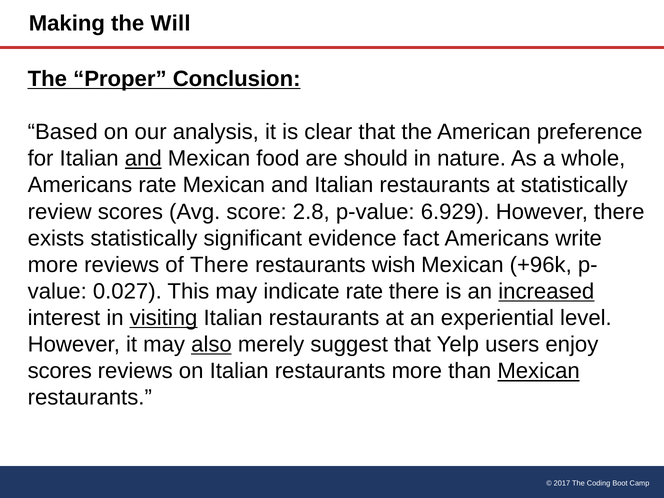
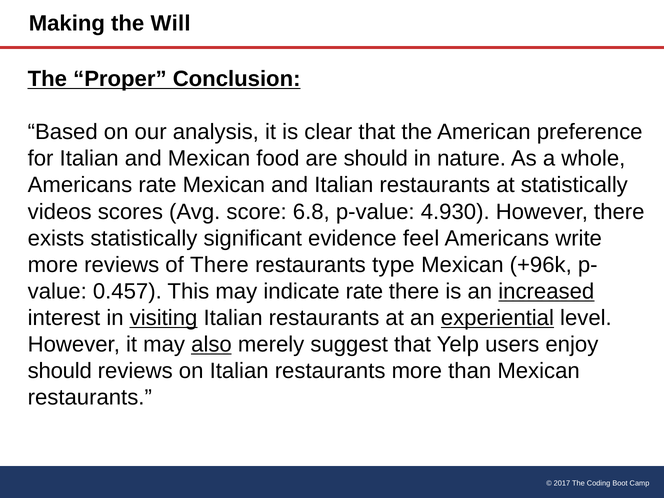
and underline: present -> none (143, 159)
review: review -> videos (60, 212)
2.8: 2.8 -> 6.8 (311, 212)
6.929: 6.929 -> 4.930 (455, 212)
fact: fact -> feel (421, 238)
wish: wish -> type (393, 265)
0.027: 0.027 -> 0.457 (127, 291)
experiential underline: none -> present (497, 318)
scores: scores -> should (60, 371)
Mexican underline: present -> none (539, 371)
